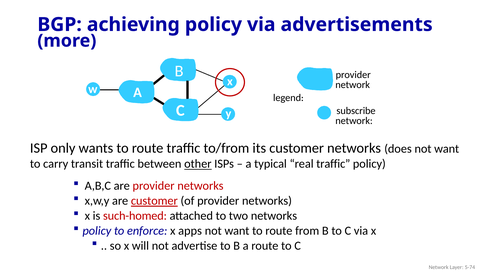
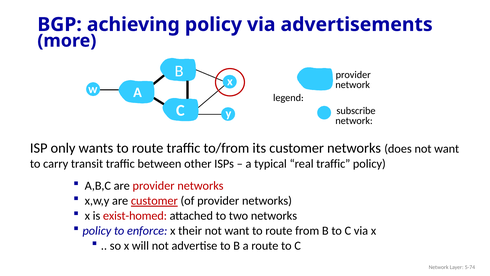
other underline: present -> none (198, 164)
such-homed: such-homed -> exist-homed (135, 216)
apps: apps -> their (190, 230)
